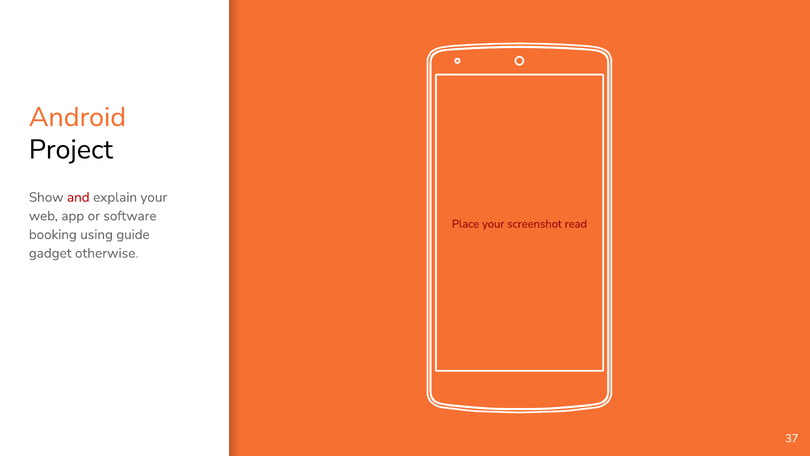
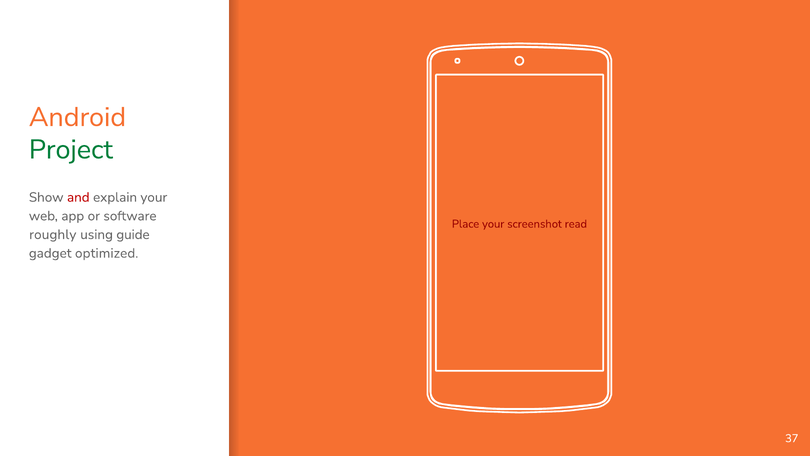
Project colour: black -> green (71, 149)
booking: booking -> roughly (53, 234)
otherwise: otherwise -> optimized (107, 253)
